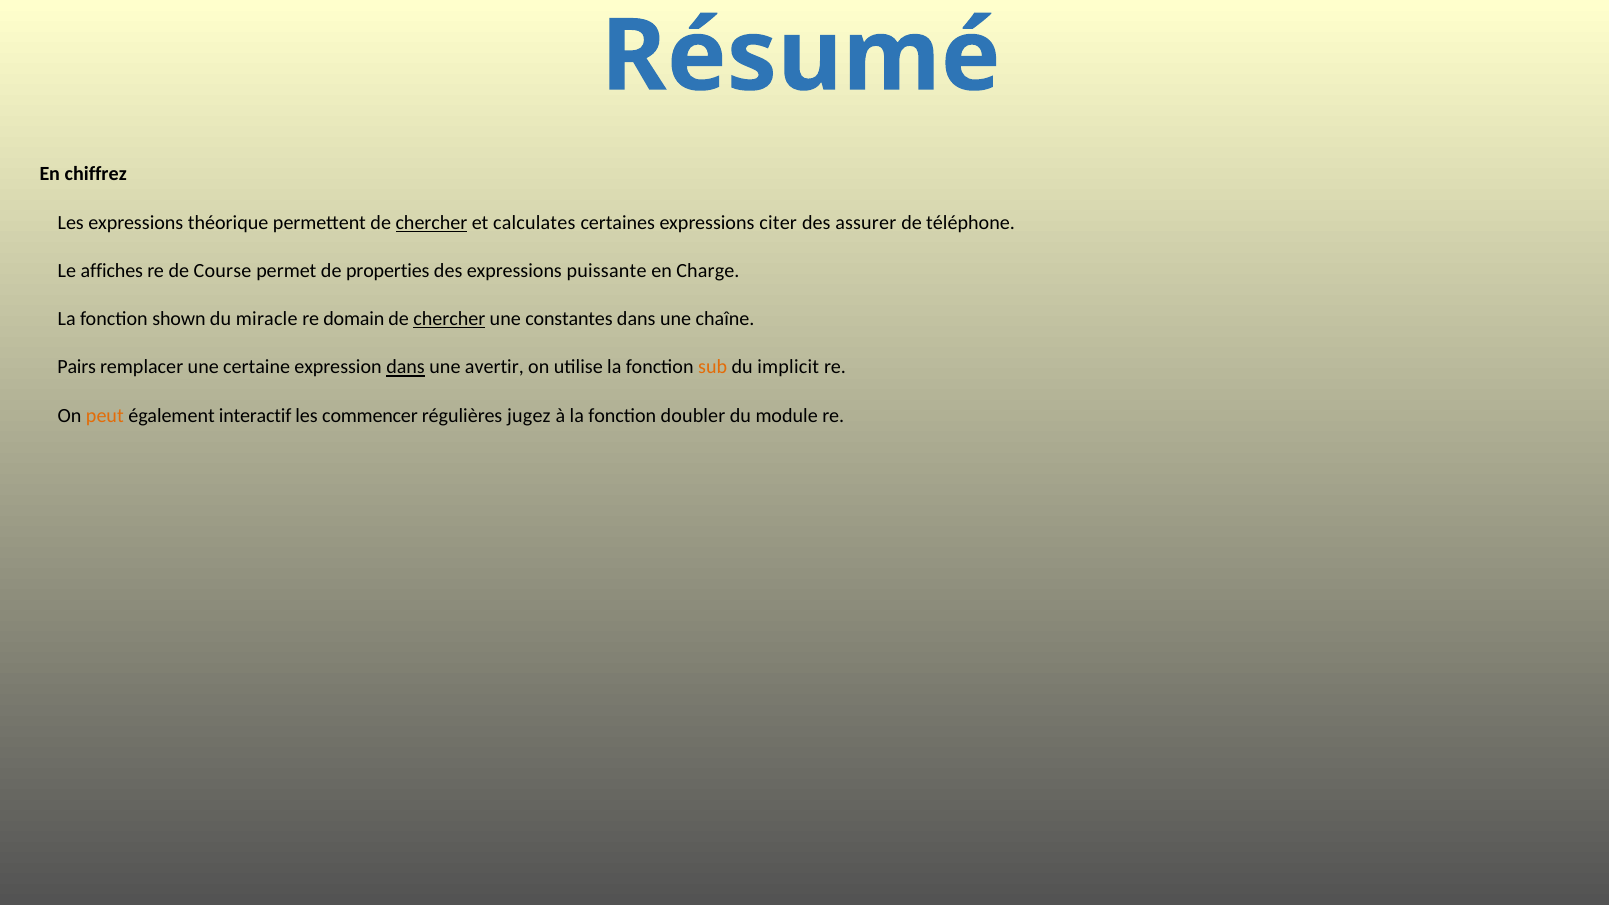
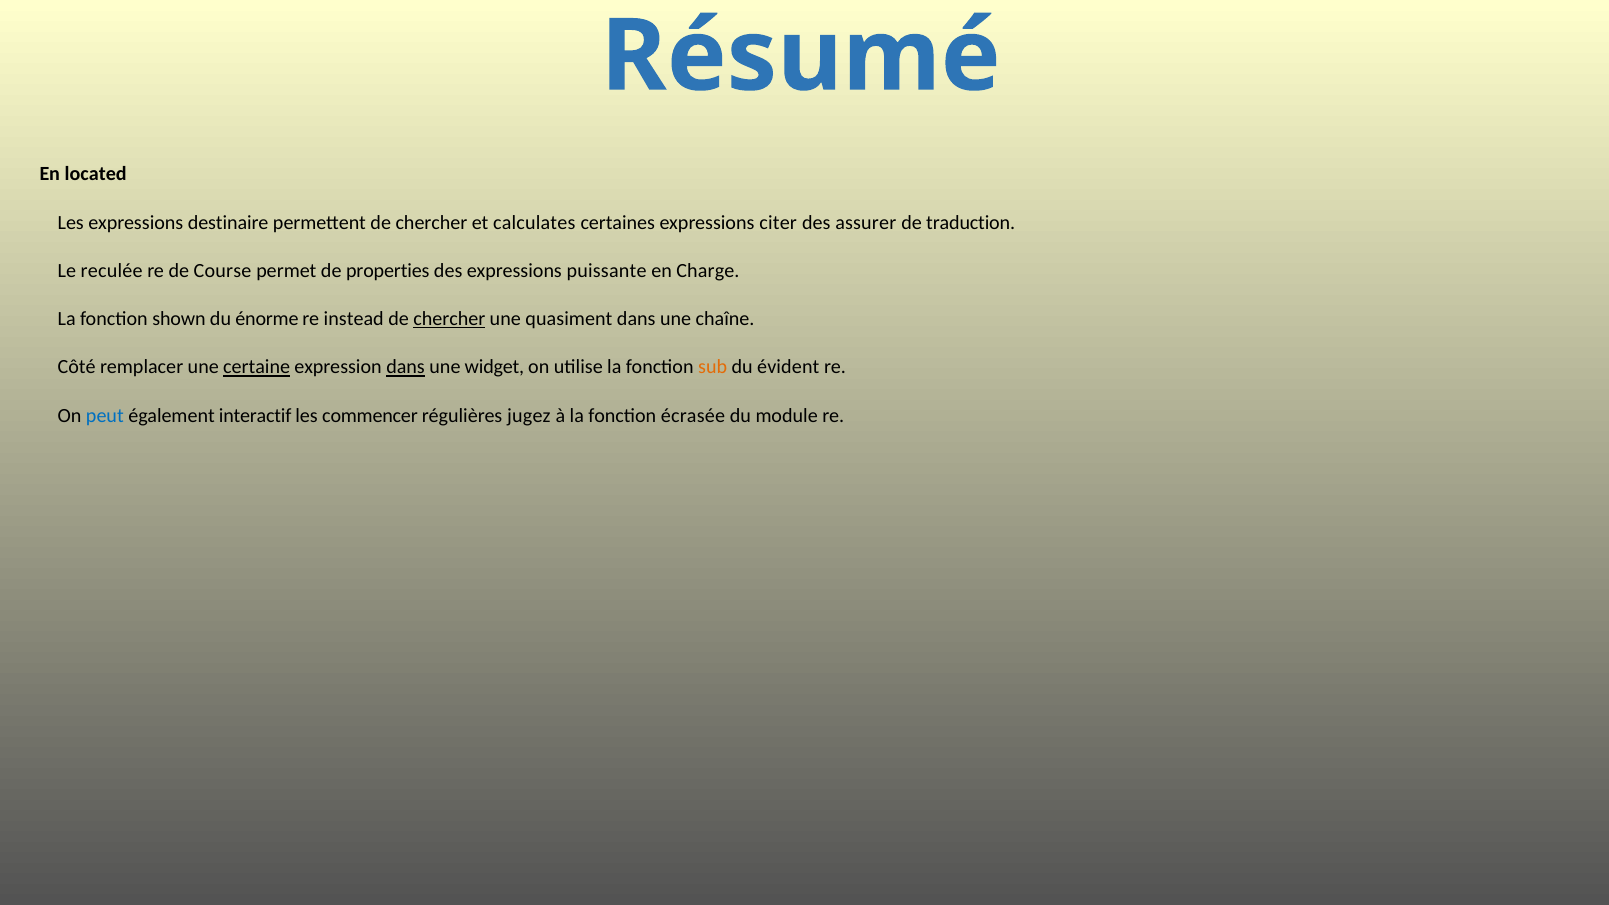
chiffrez: chiffrez -> located (96, 174)
théorique: théorique -> destinaire (228, 223)
chercher underline: present -> none (431, 223)
téléphone: téléphone -> traduction (971, 223)
affiches: affiches -> reculée (112, 271)
miracle: miracle -> énorme (267, 319)
domain: domain -> instead (354, 319)
constantes: constantes -> quasiment (569, 319)
Pairs: Pairs -> Côté (77, 367)
certaine underline: none -> present (257, 367)
avertir: avertir -> widget (494, 367)
implicit: implicit -> évident (788, 367)
peut colour: orange -> blue (105, 416)
doubler: doubler -> écrasée (693, 416)
